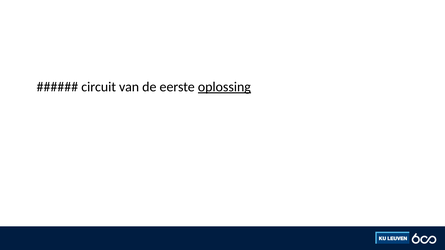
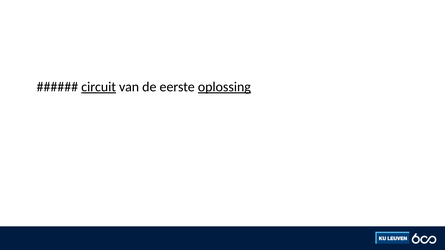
circuit underline: none -> present (99, 87)
